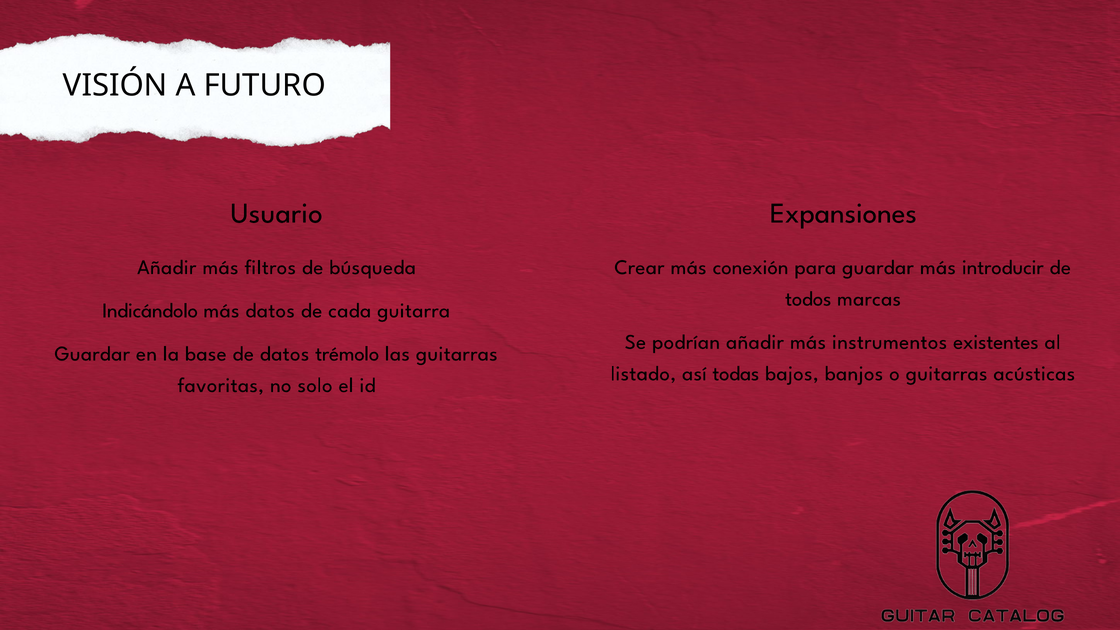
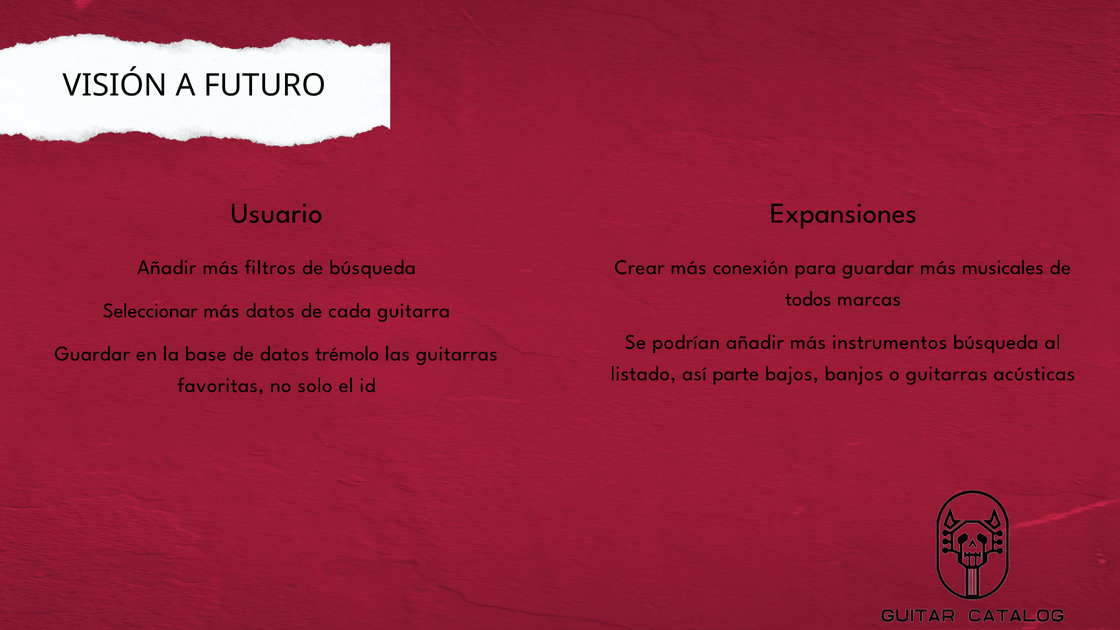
introducir: introducir -> musicales (1003, 267)
Indicándolo: Indicándolo -> Seleccionar (150, 310)
instrumentos existentes: existentes -> búsqueda (996, 342)
todas: todas -> parte (736, 373)
